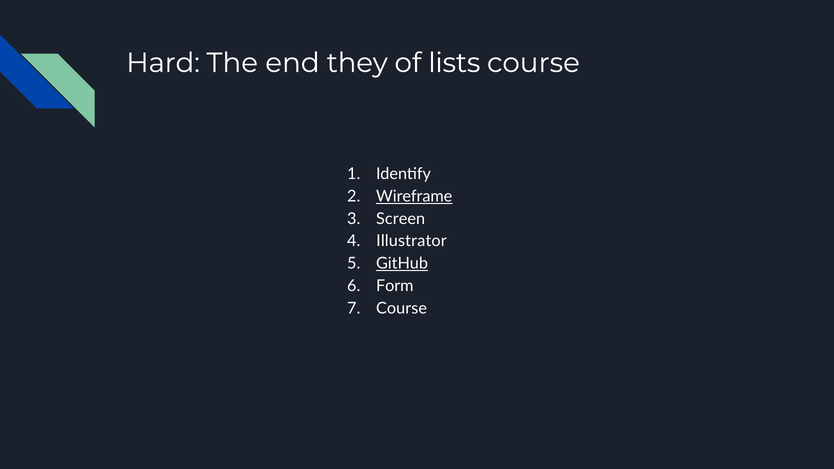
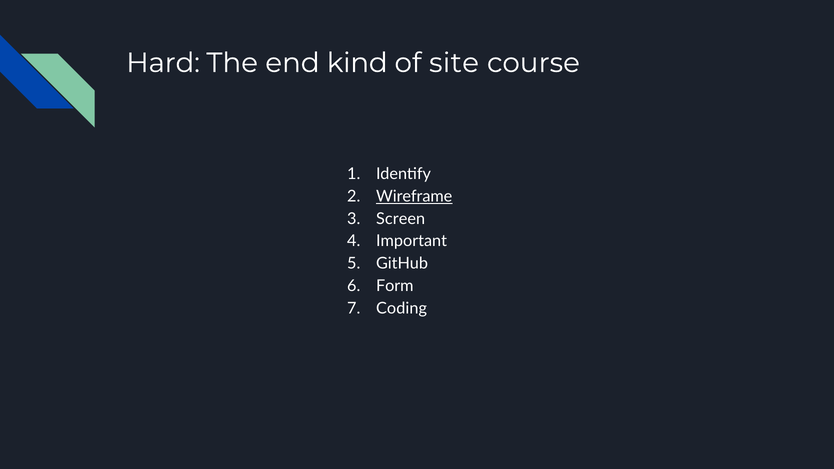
they: they -> kind (357, 63)
lists: lists -> site (454, 63)
Illustrator: Illustrator -> Important (412, 241)
GitHub underline: present -> none (402, 264)
Course: Course -> Coding (402, 308)
